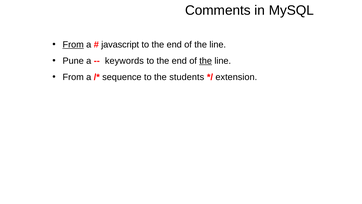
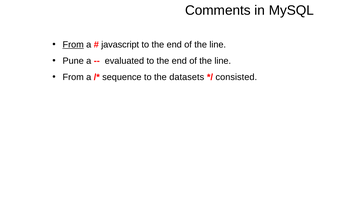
keywords: keywords -> evaluated (124, 61)
the underline: present -> none (206, 61)
students: students -> datasets (187, 77)
extension: extension -> consisted (236, 77)
